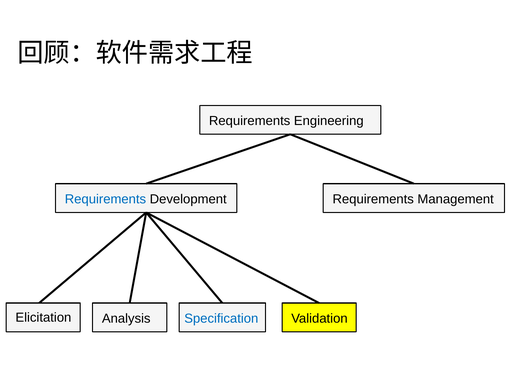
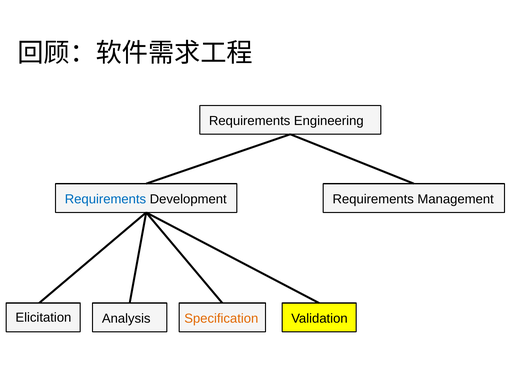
Specification colour: blue -> orange (221, 319)
